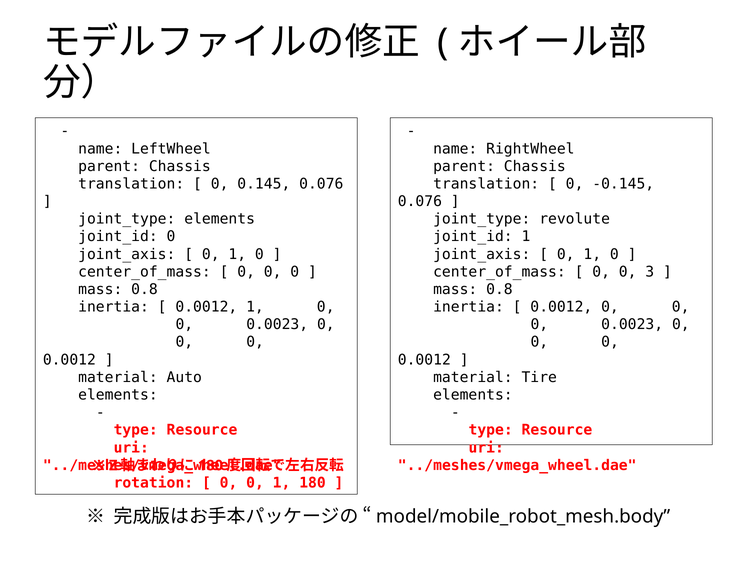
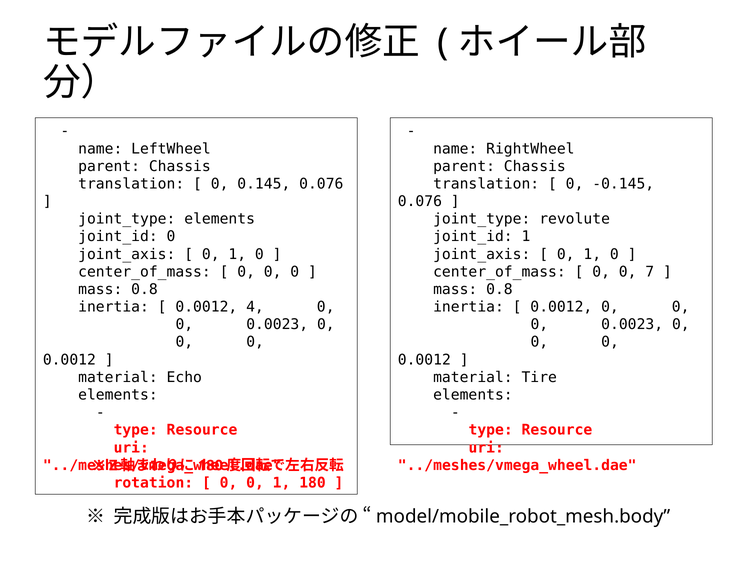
3: 3 -> 7 (650, 272)
0.0012 1: 1 -> 4 (255, 307)
Auto: Auto -> Echo (184, 378)
